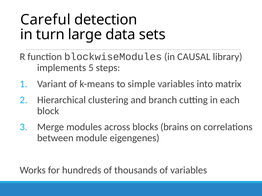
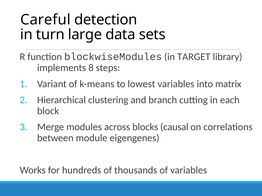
CAUSAL: CAUSAL -> TARGET (194, 57)
5: 5 -> 8 (91, 68)
simple: simple -> lowest (141, 84)
brains: brains -> causal (174, 127)
